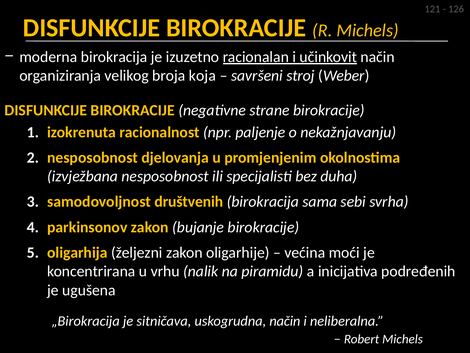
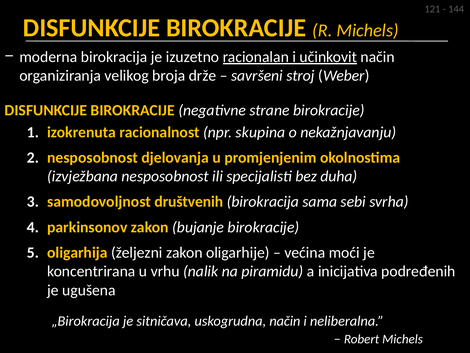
126: 126 -> 144 (456, 9)
koja: koja -> drže (203, 76)
paljenje: paljenje -> skupina (260, 132)
